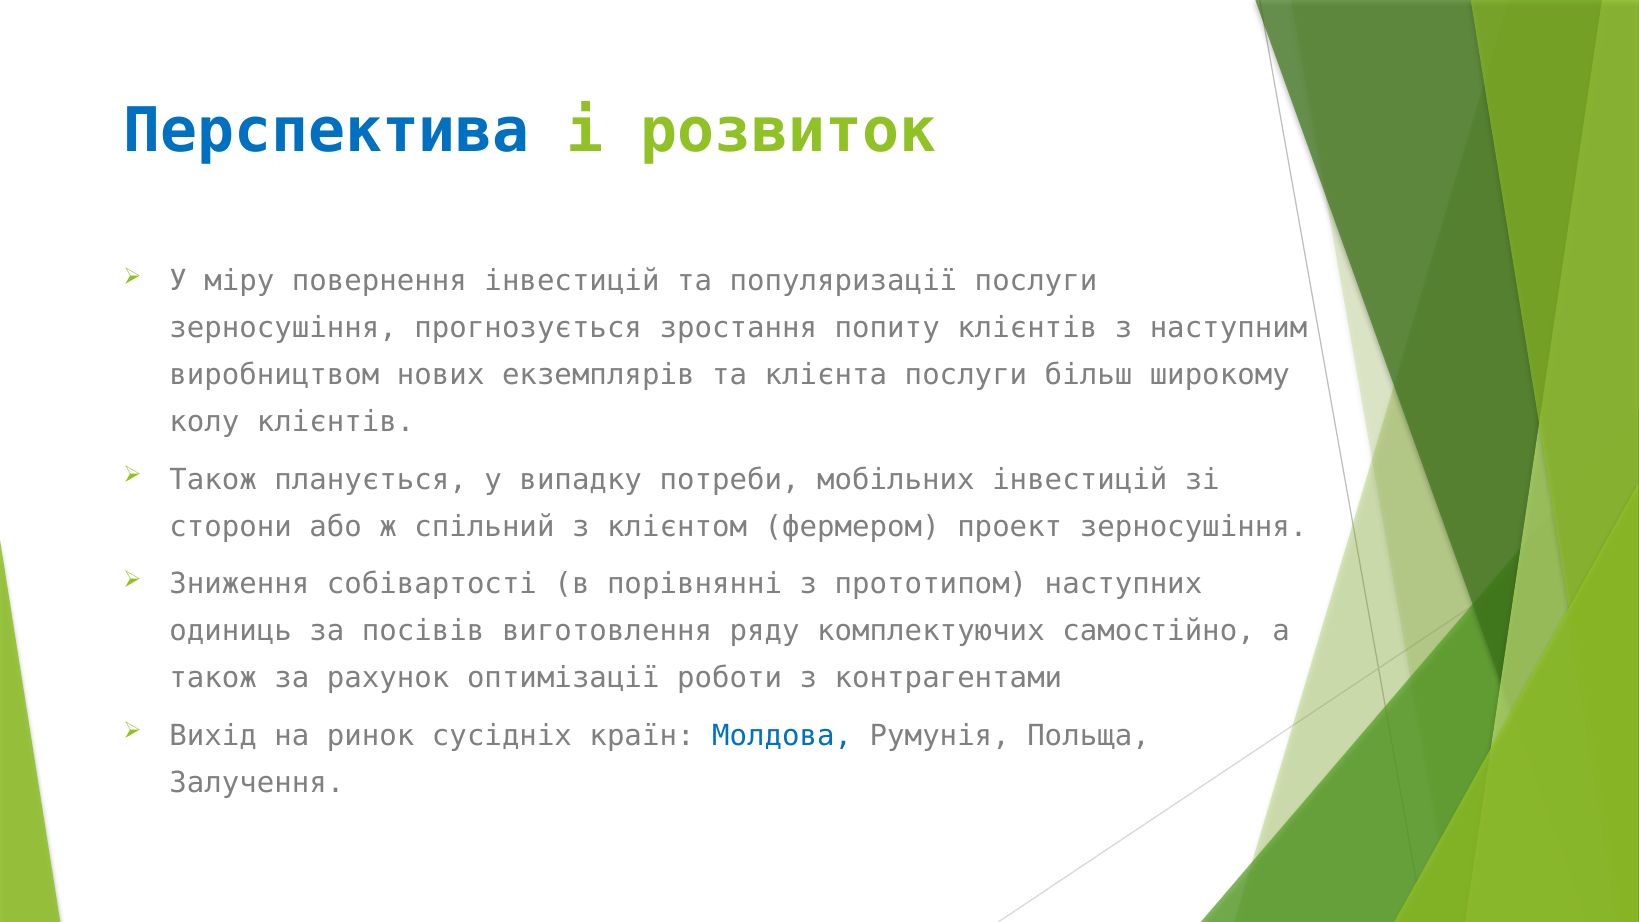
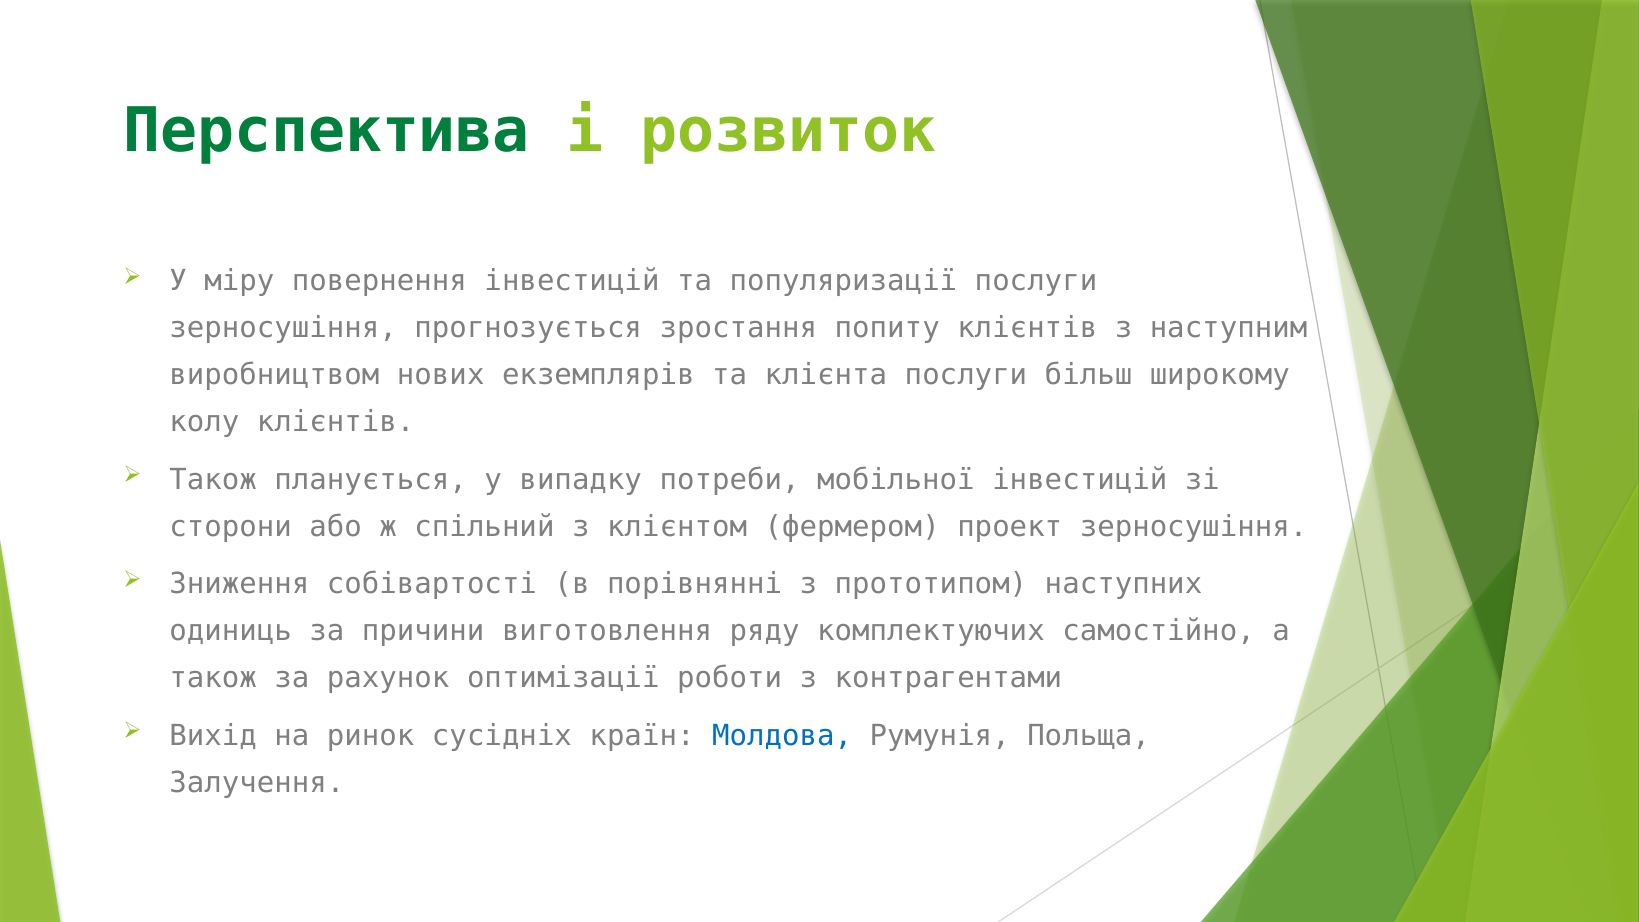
Перспектива colour: blue -> green (327, 131)
мобільних: мобільних -> мобільної (896, 480)
посівів: посівів -> причини (423, 631)
